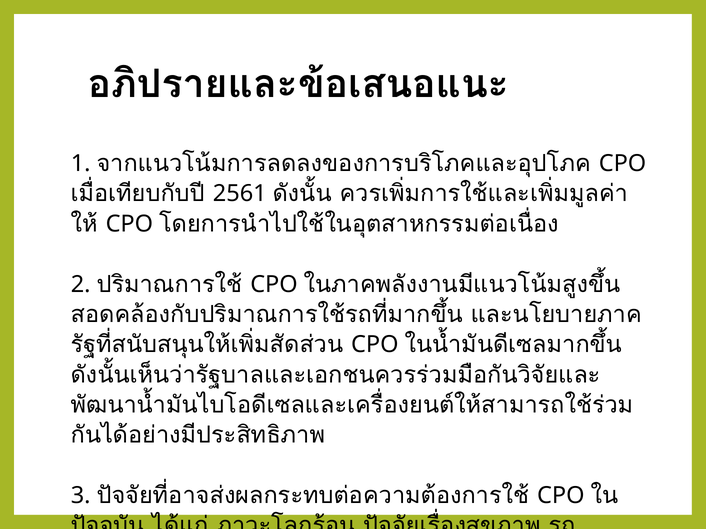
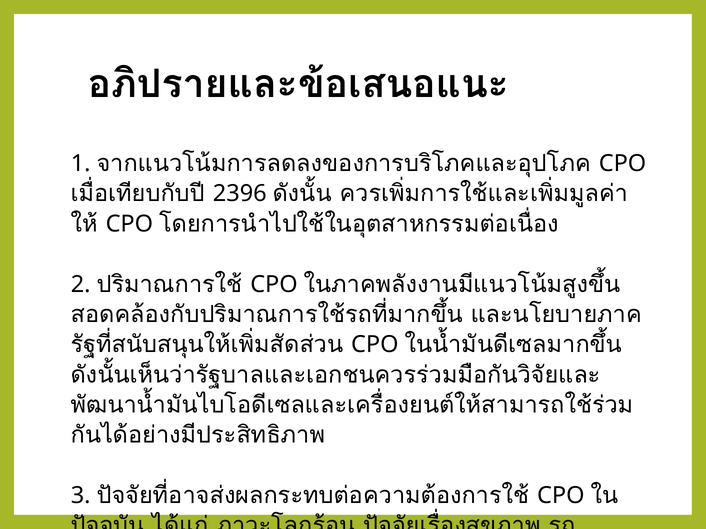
2561: 2561 -> 2396 (240, 194)
